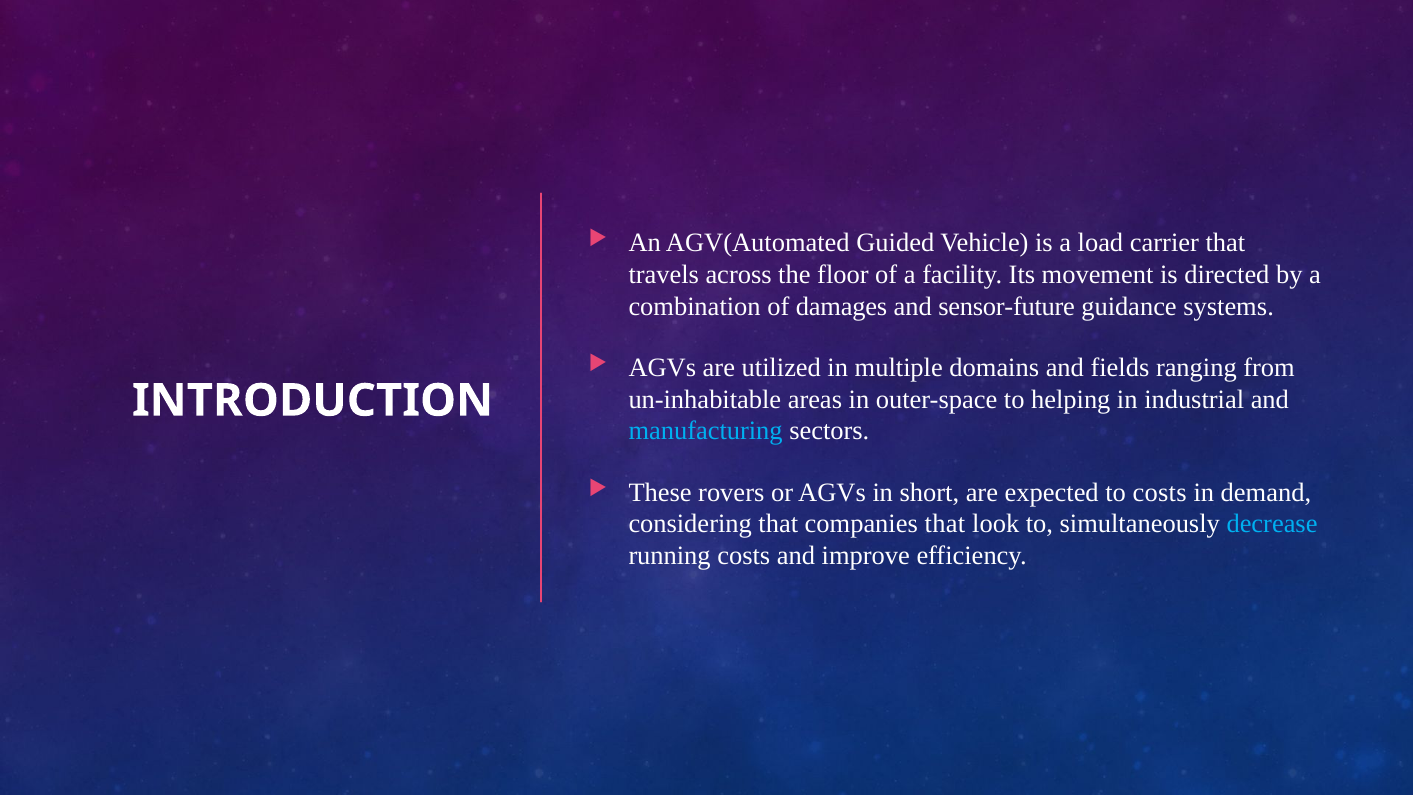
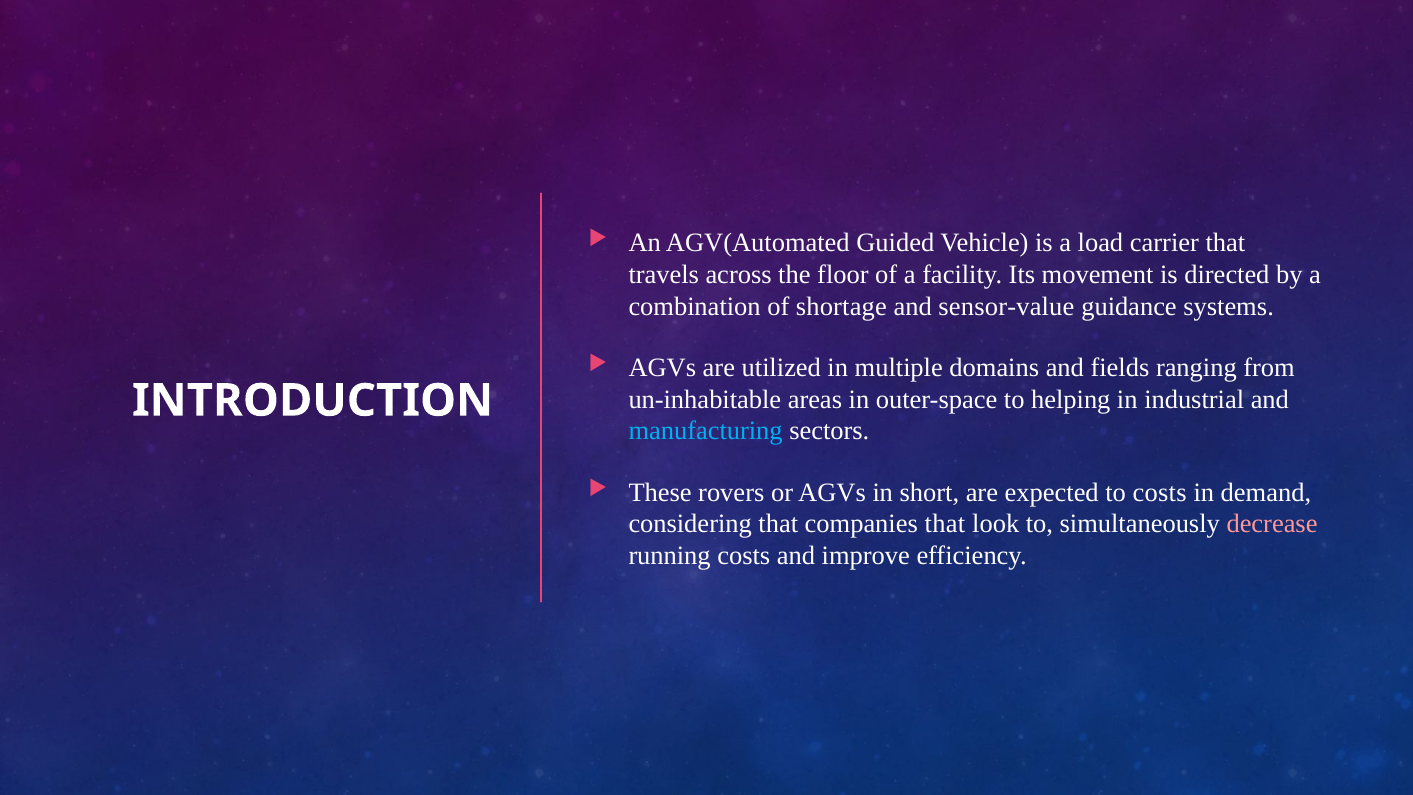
damages: damages -> shortage (841, 306)
sensor-future: sensor-future -> sensor-value (1006, 306)
decrease colour: light blue -> pink (1272, 524)
